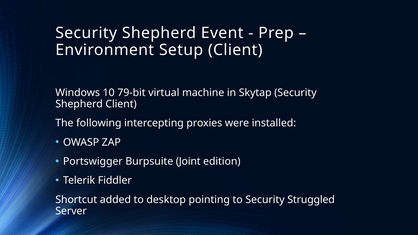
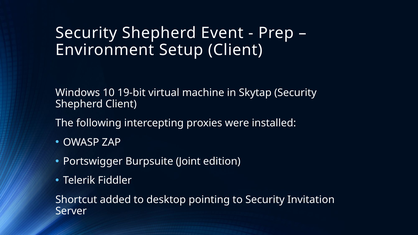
79-bit: 79-bit -> 19-bit (131, 93)
Struggled: Struggled -> Invitation (311, 200)
